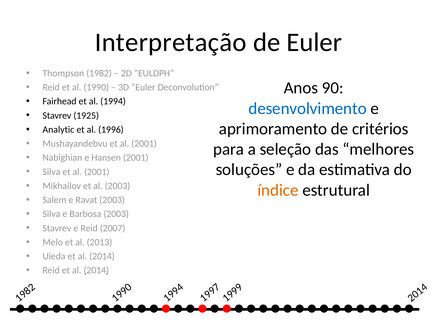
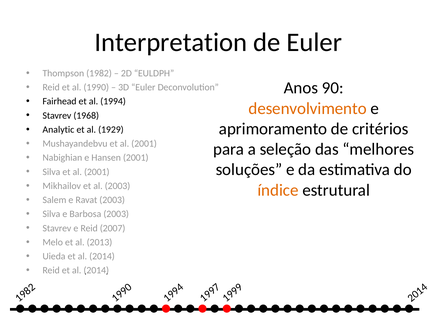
Interpretação: Interpretação -> Interpretation (171, 42)
desenvolvimento colour: blue -> orange (308, 108)
1925: 1925 -> 1968 (86, 115)
1996: 1996 -> 1929 (111, 130)
